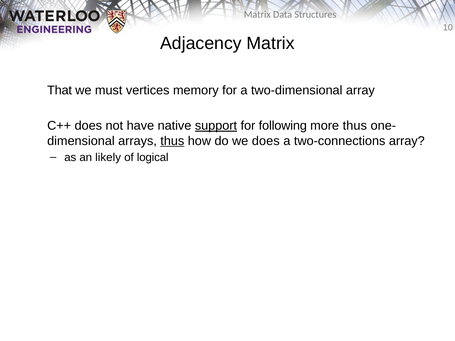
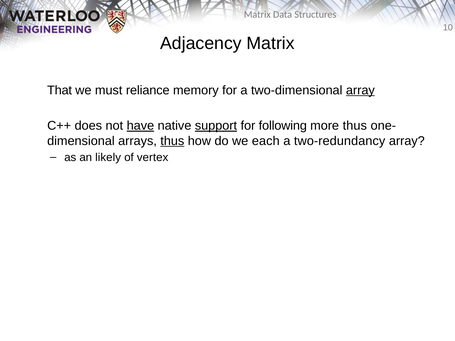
vertices: vertices -> reliance (148, 90)
array underline: none -> present (360, 90)
have underline: none -> present (140, 126)
we does: does -> each (266, 141)
two-connections: two-connections -> two-redundancy (340, 141)
logical: logical -> vertex (153, 158)
